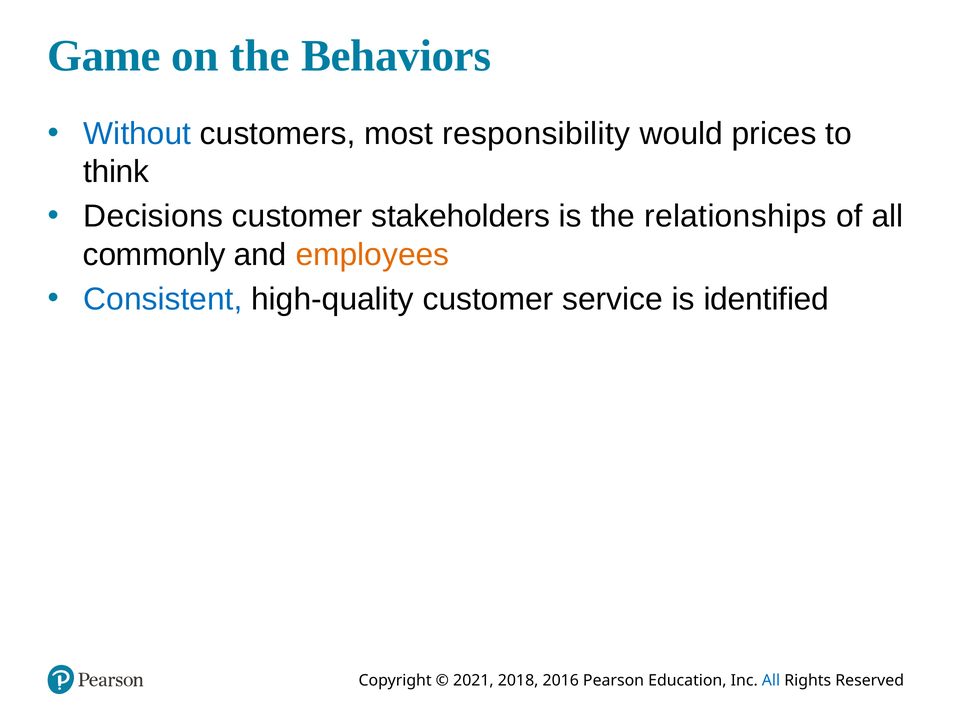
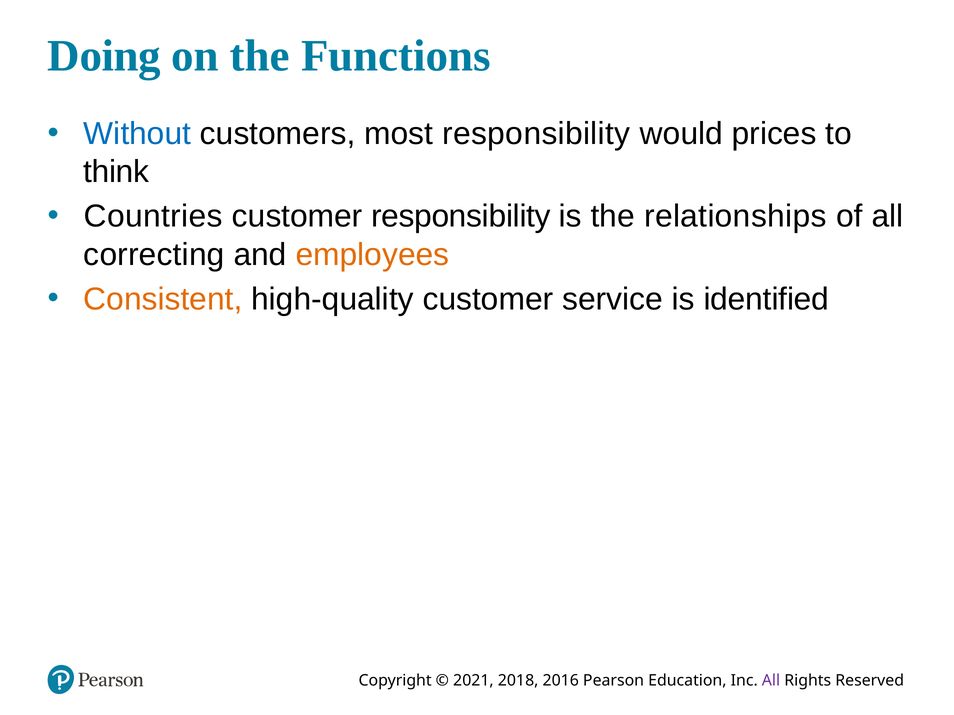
Game: Game -> Doing (104, 56)
Behaviors: Behaviors -> Functions (396, 56)
Decisions: Decisions -> Countries (153, 217)
customer stakeholders: stakeholders -> responsibility (461, 217)
commonly: commonly -> correcting (154, 255)
Consistent colour: blue -> orange (163, 299)
All colour: blue -> purple (771, 681)
